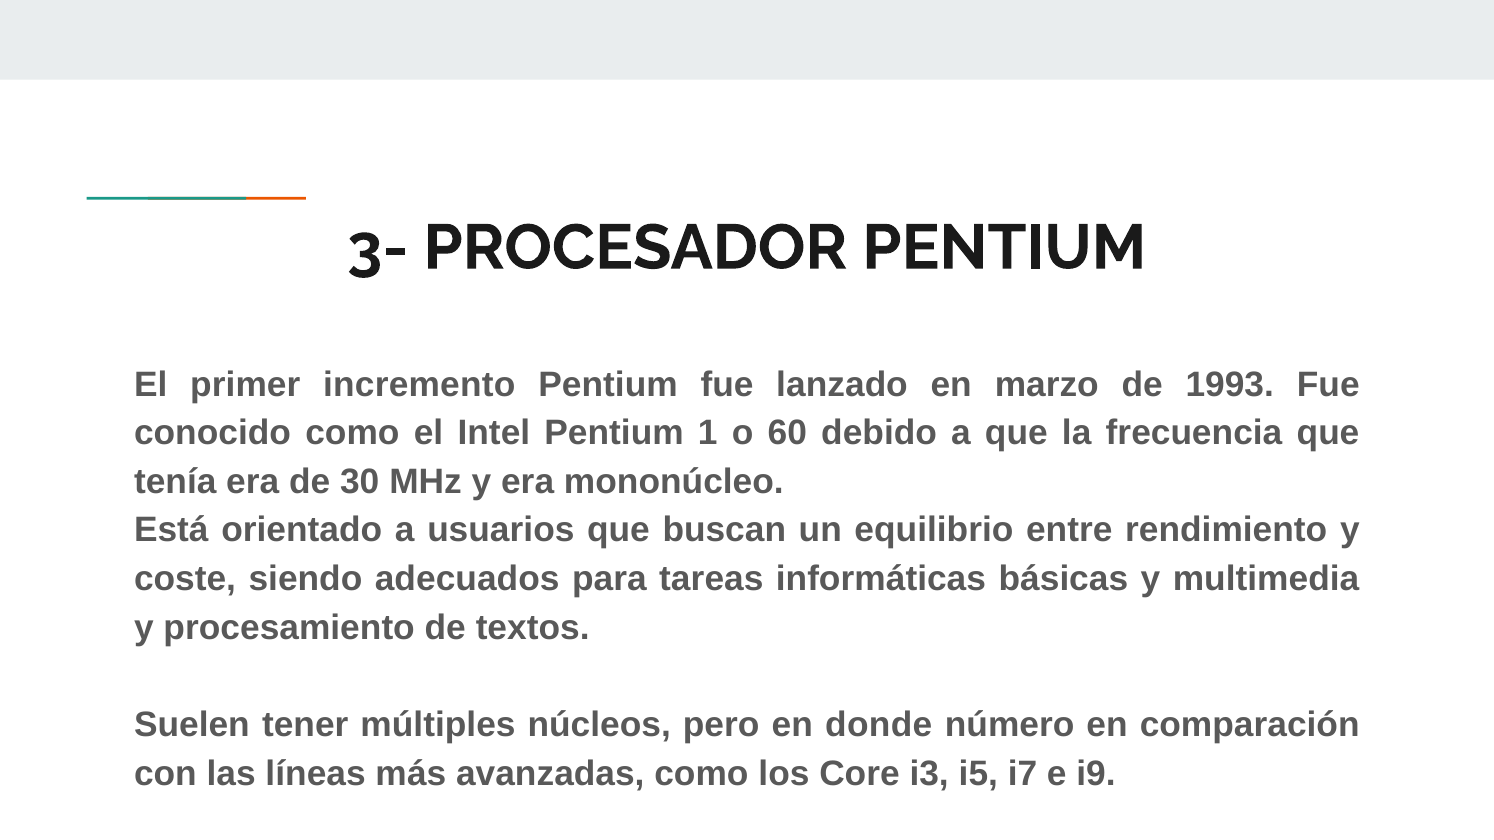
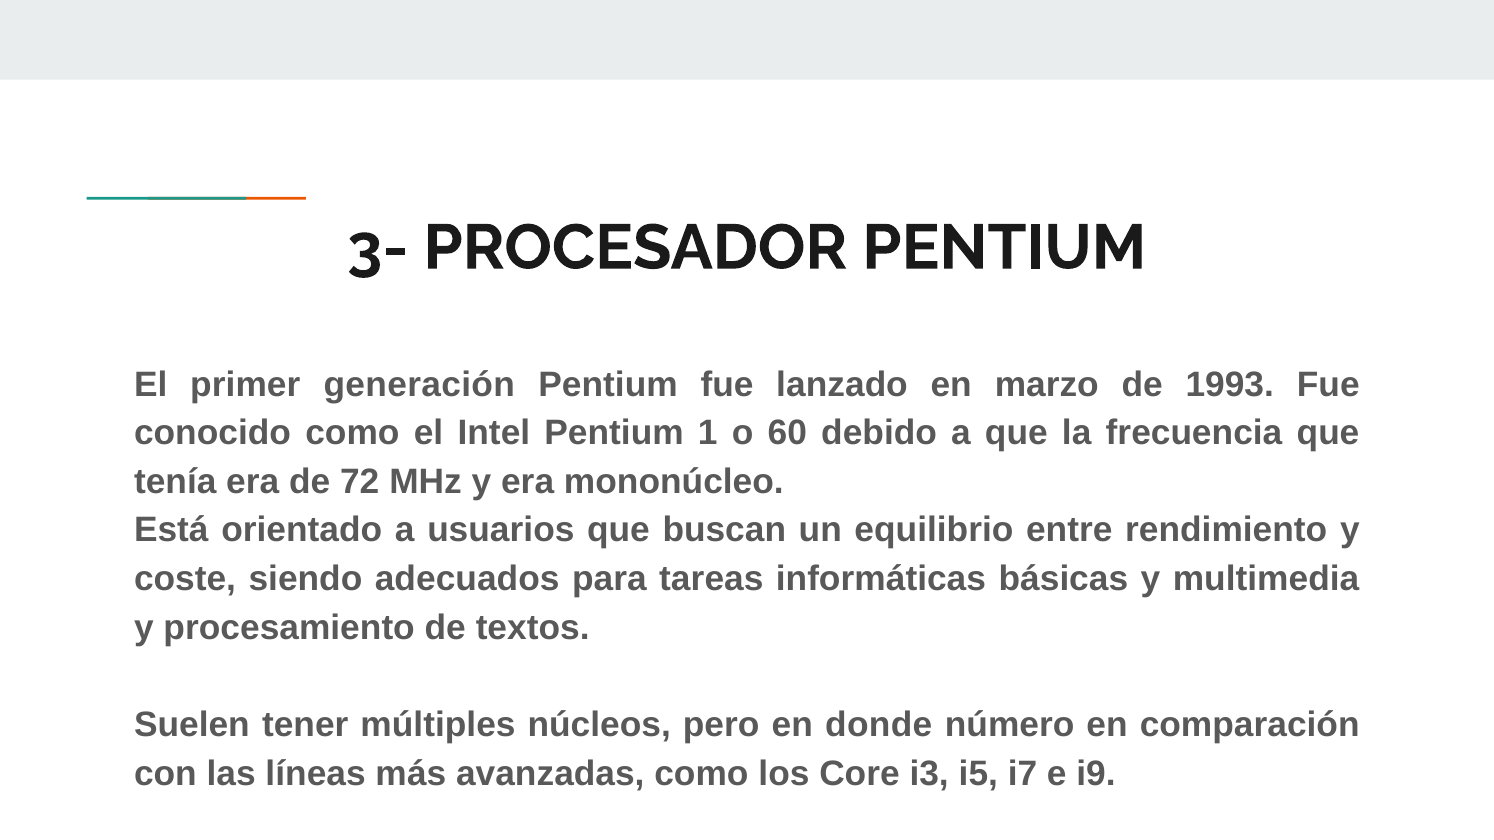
incremento: incremento -> generación (419, 385)
30: 30 -> 72 (360, 482)
